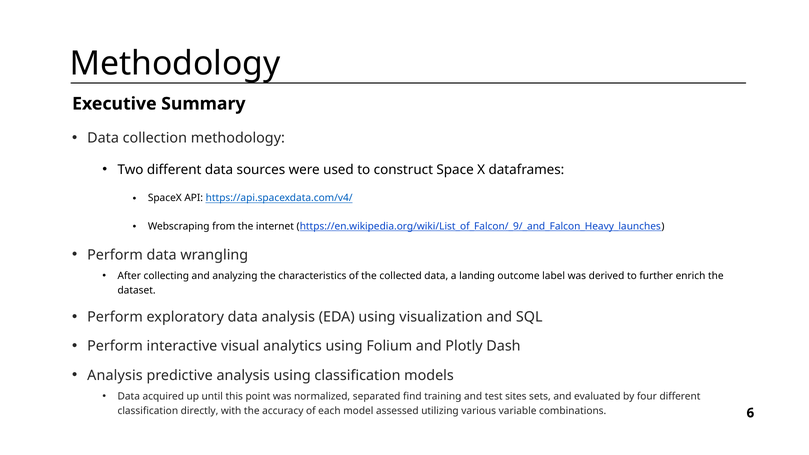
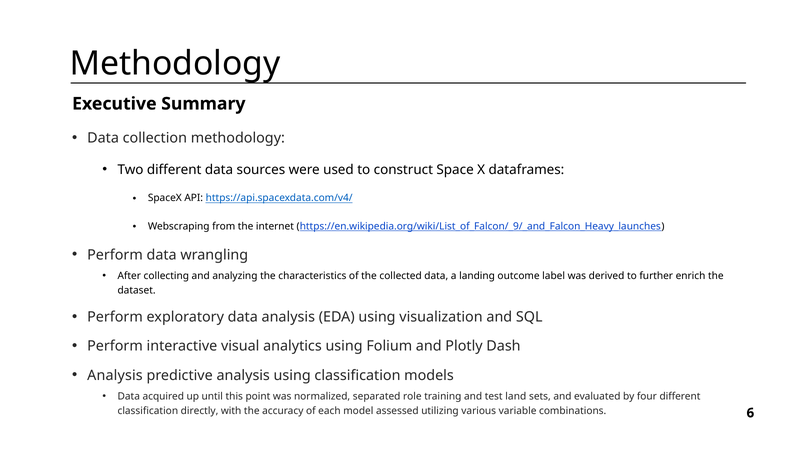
find: find -> role (412, 396)
sites: sites -> land (516, 396)
